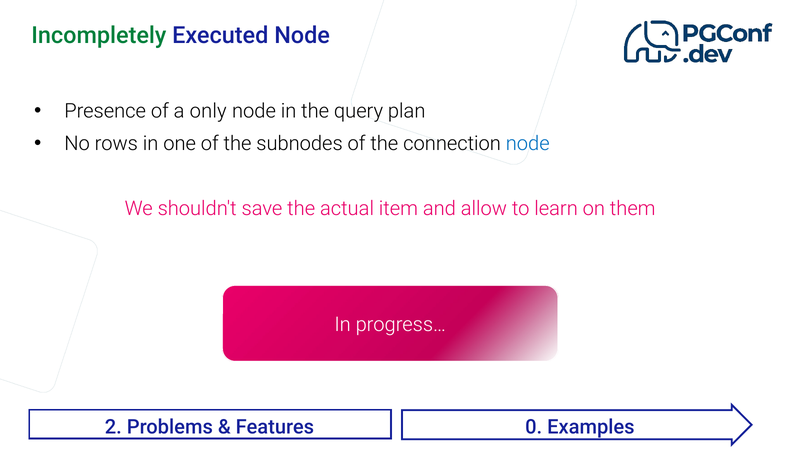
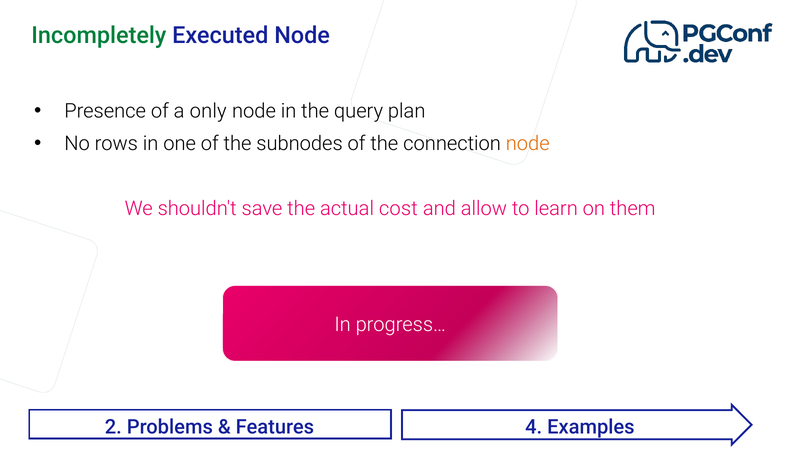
node colour: blue -> orange (528, 143)
item: item -> cost (398, 208)
0: 0 -> 4 (534, 426)
